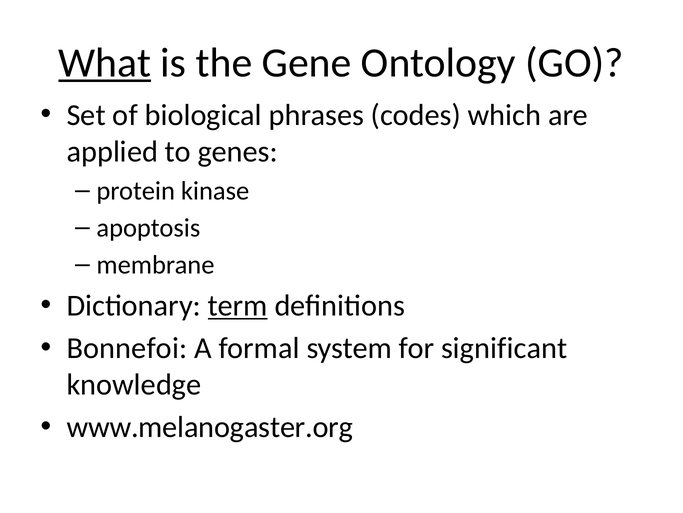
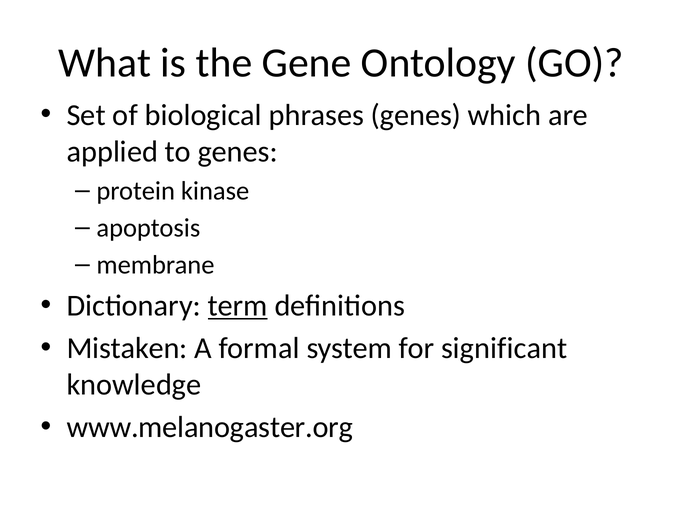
What underline: present -> none (105, 63)
phrases codes: codes -> genes (416, 115)
Bonnefoi: Bonnefoi -> Mistaken (127, 348)
